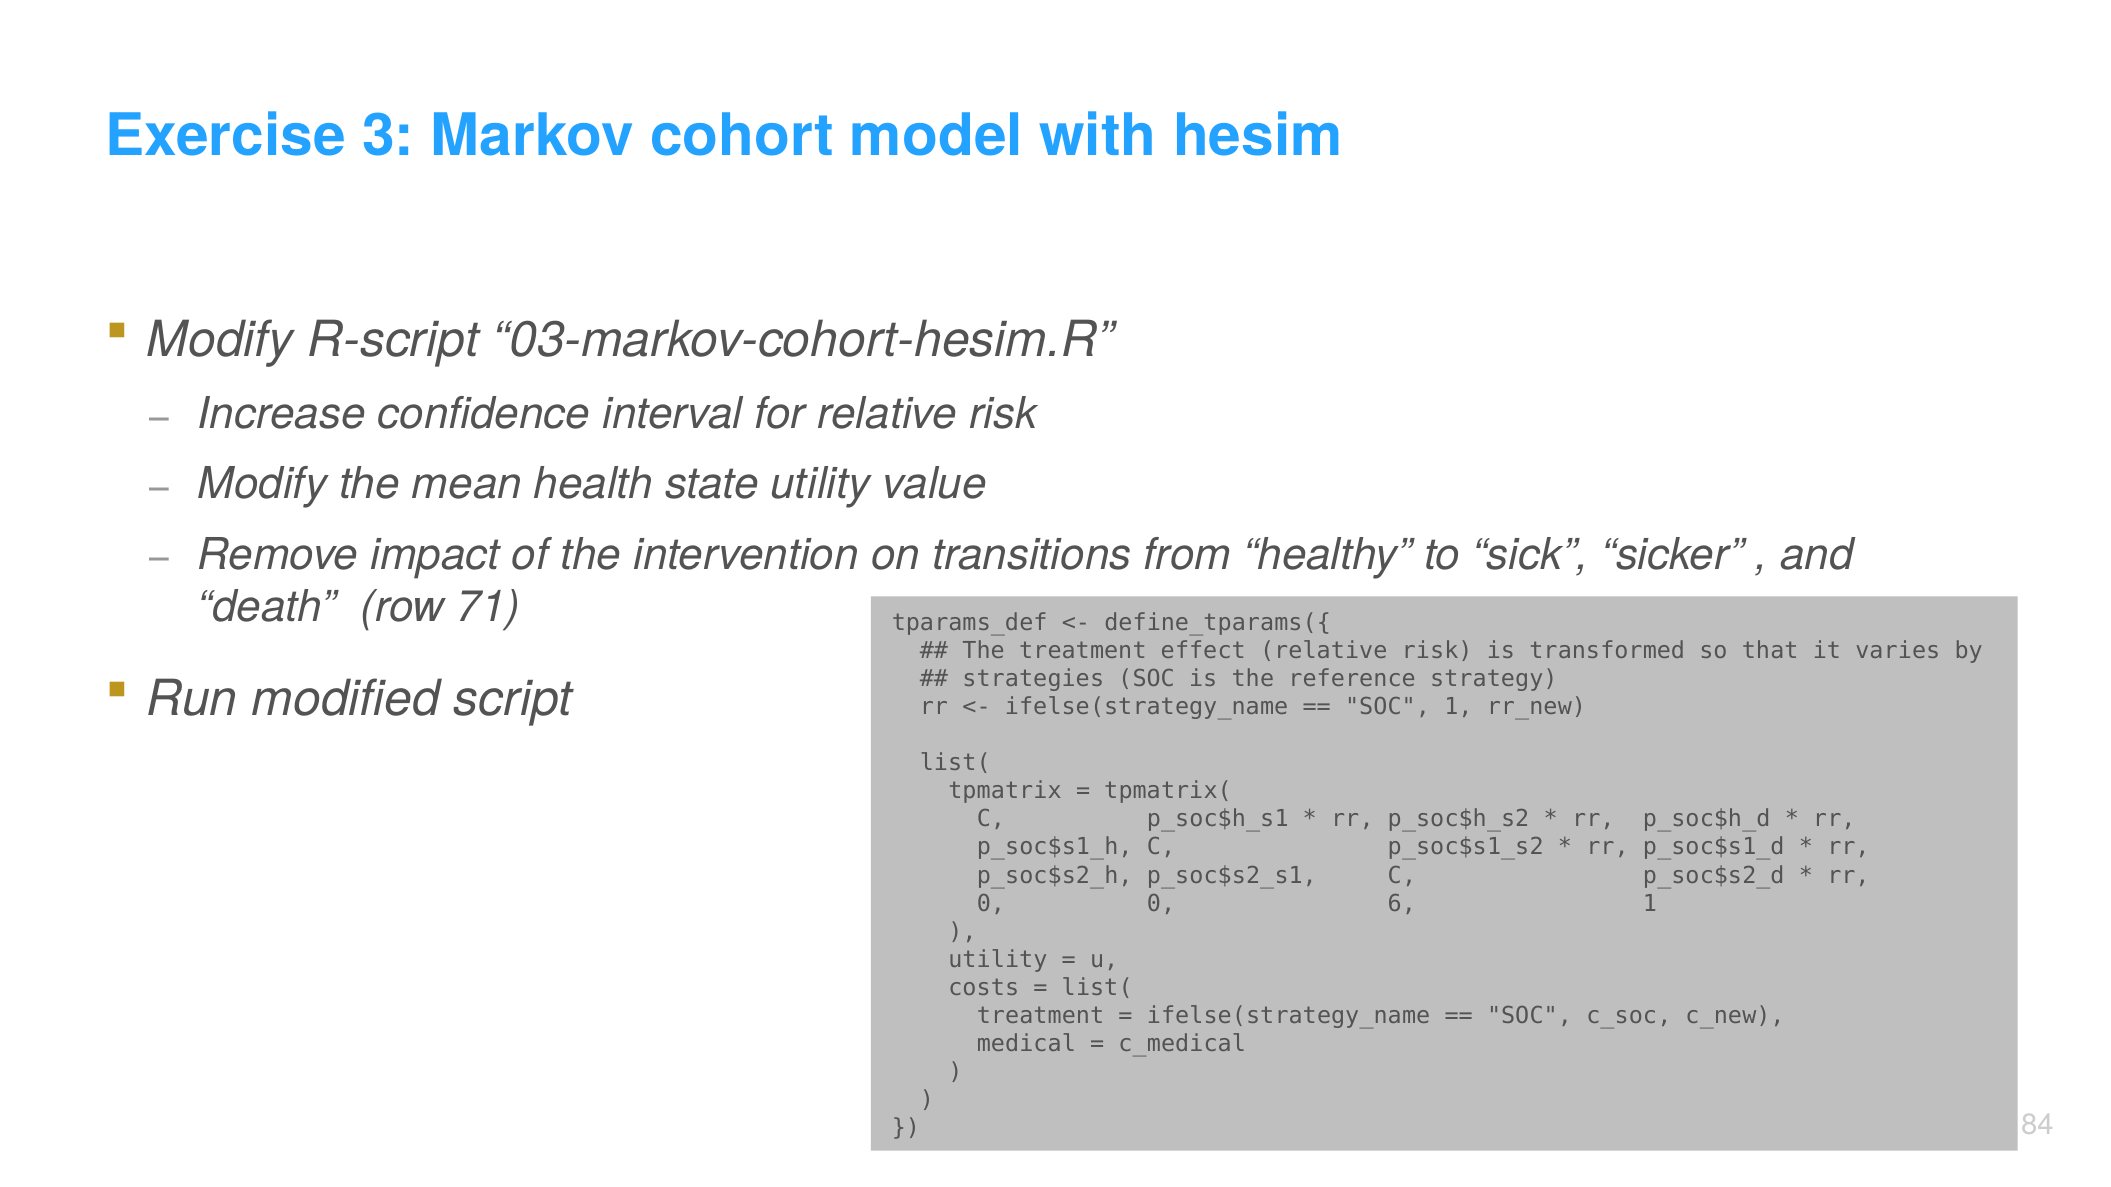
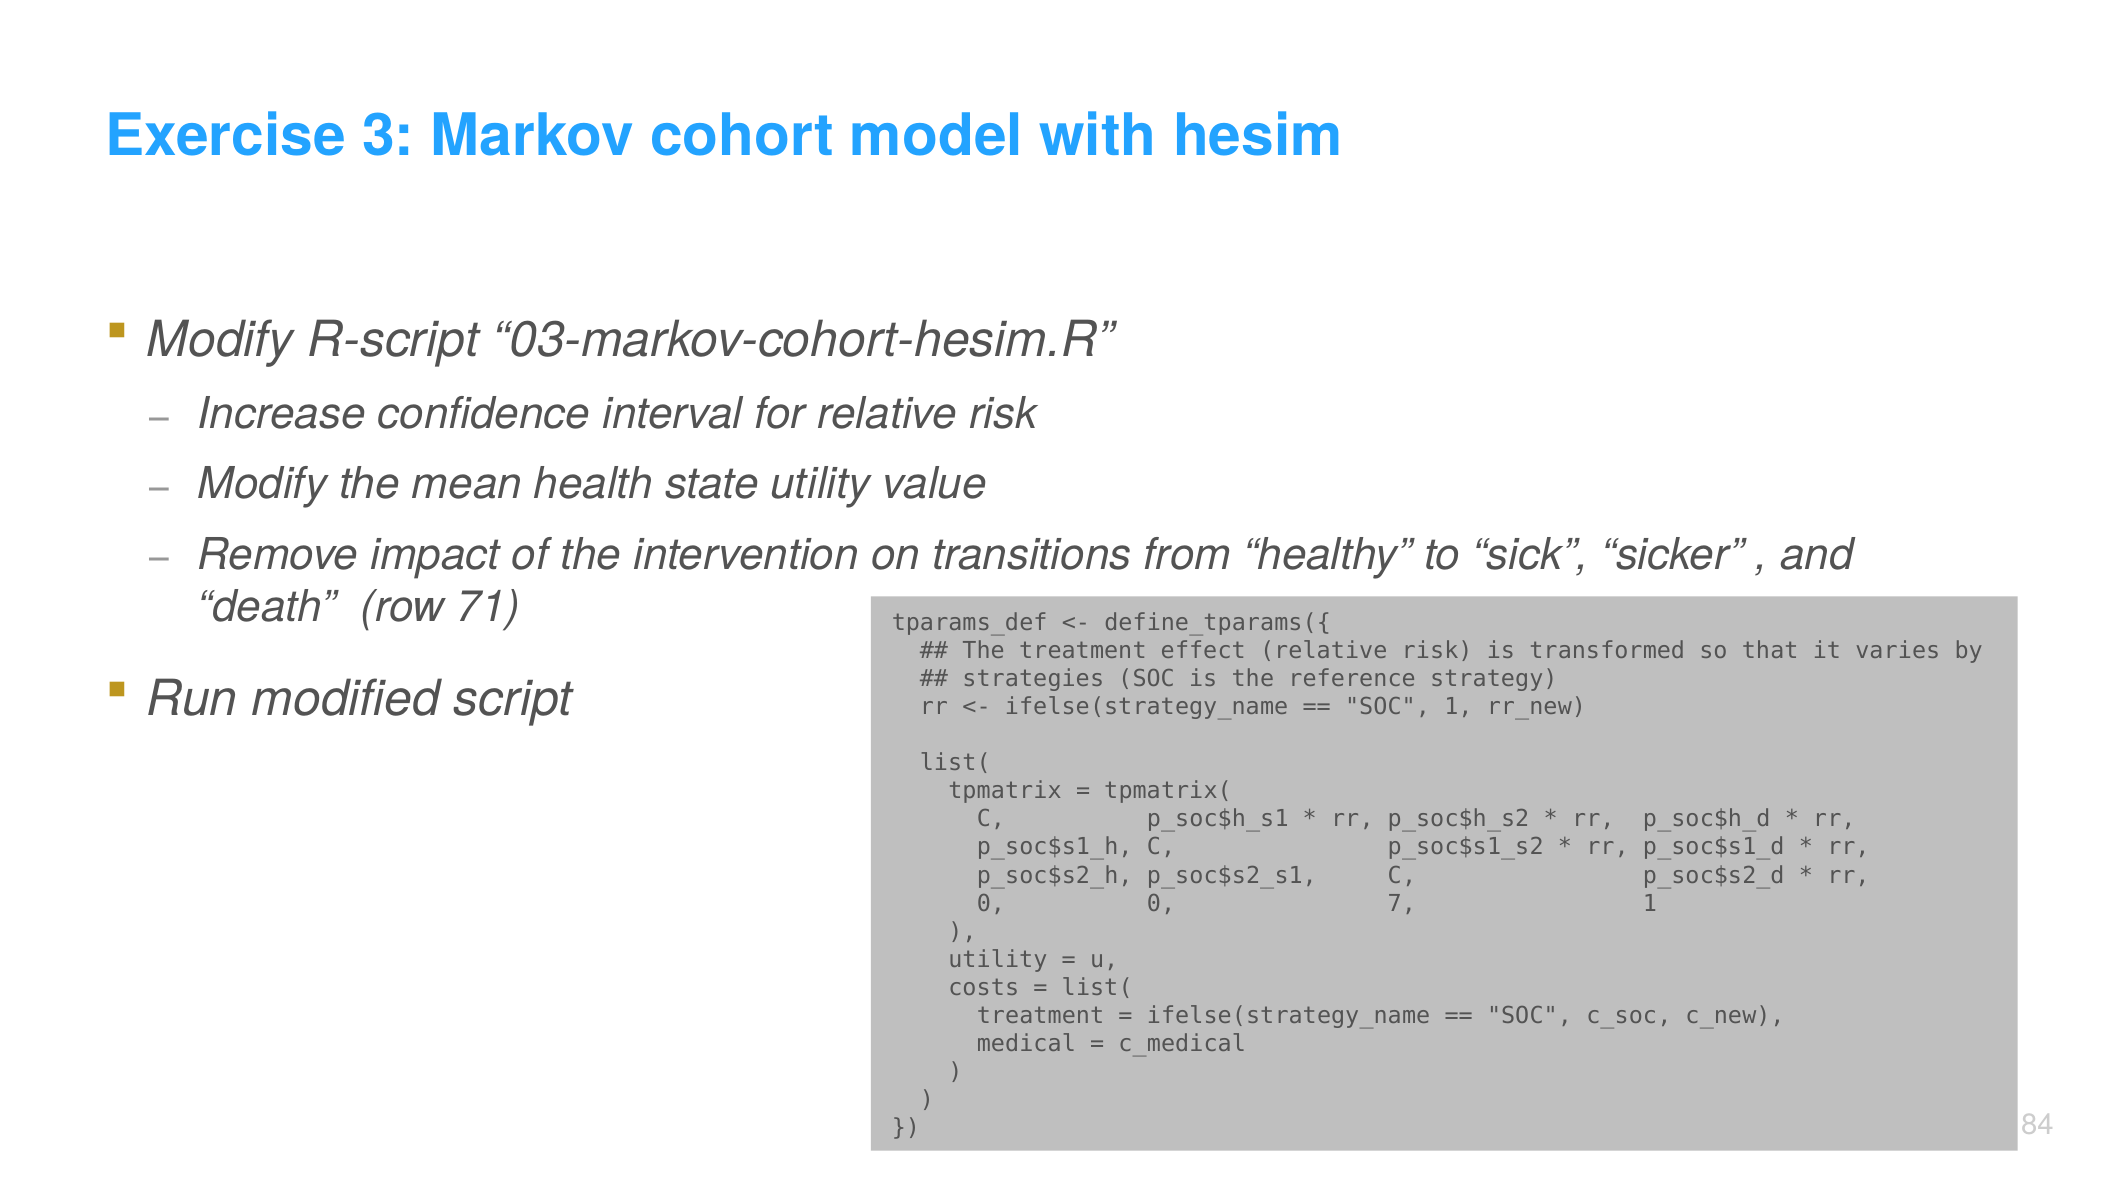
6: 6 -> 7 (1402, 904)
